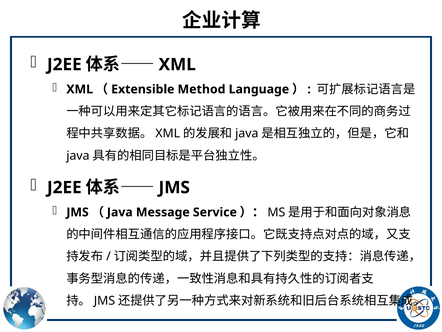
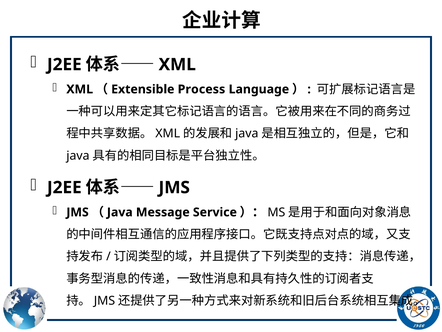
Method: Method -> Process (201, 89)
